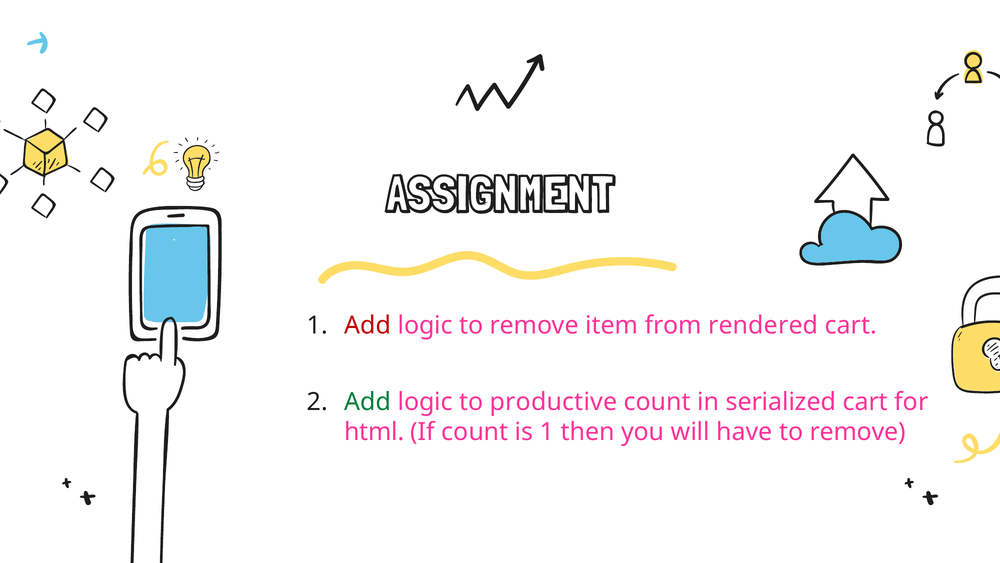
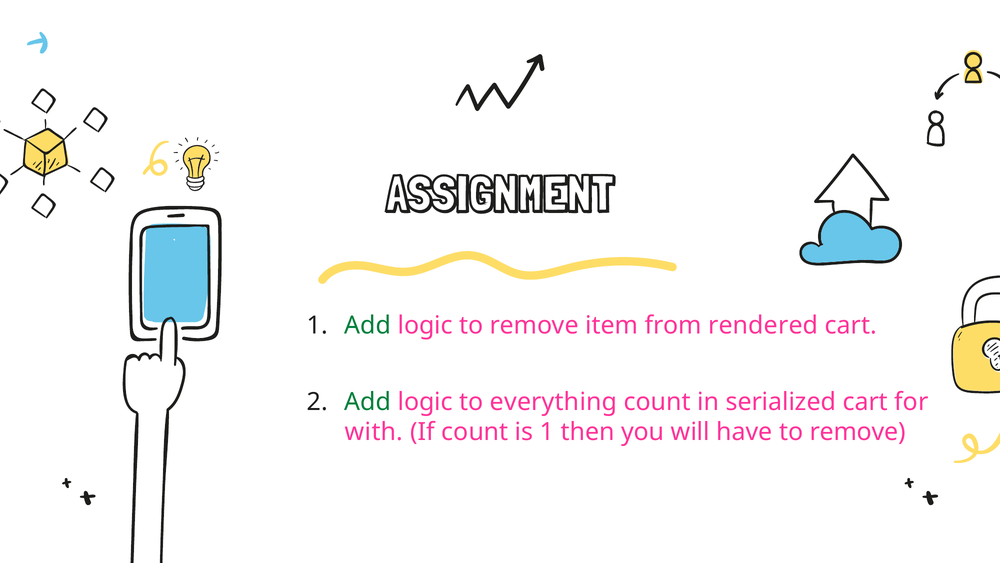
Add colour: red -> green (368, 325)
productive: productive -> everything (554, 402)
html: html -> with (374, 432)
